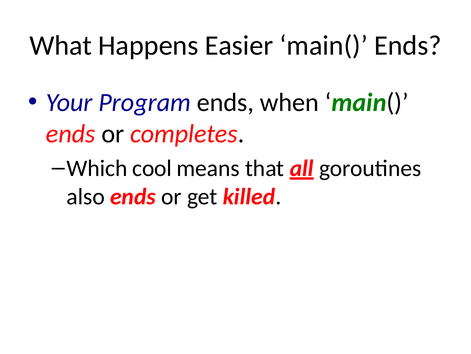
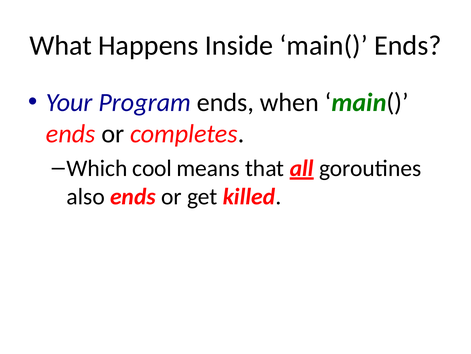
Easier: Easier -> Inside (239, 46)
